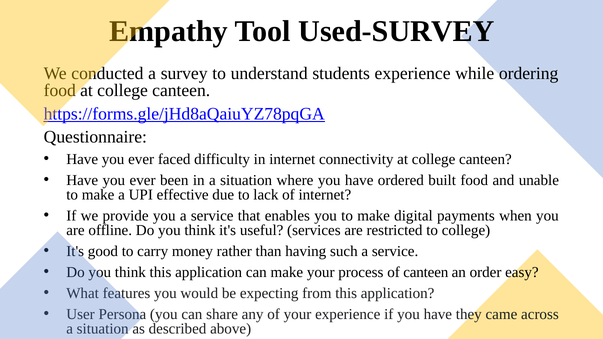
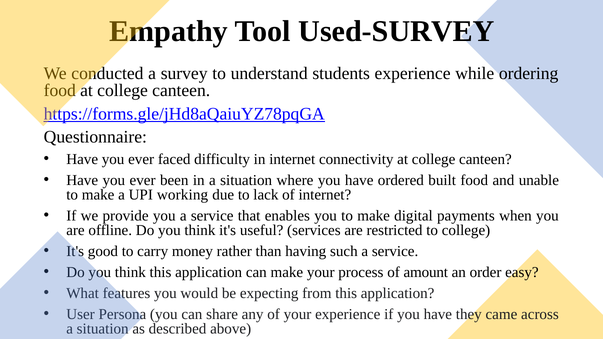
effective: effective -> working (183, 195)
of canteen: canteen -> amount (426, 272)
